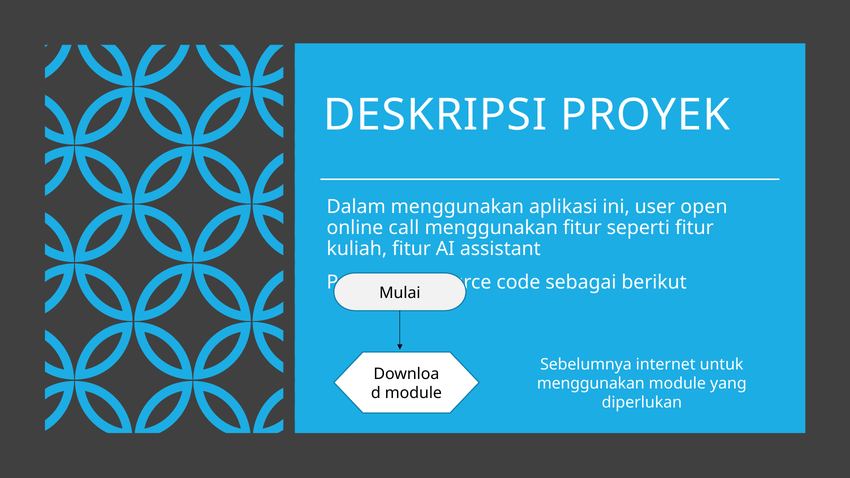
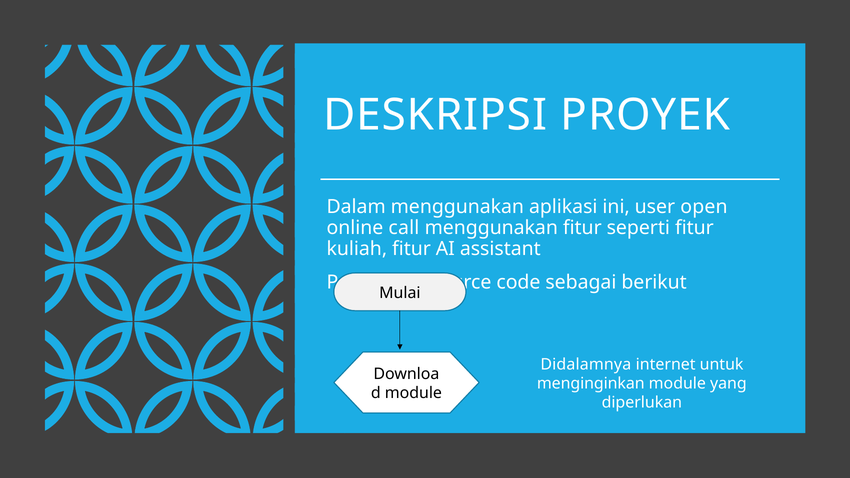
Sebelumnya: Sebelumnya -> Didalamnya (586, 365)
menggunakan: menggunakan -> menginginkan (591, 384)
